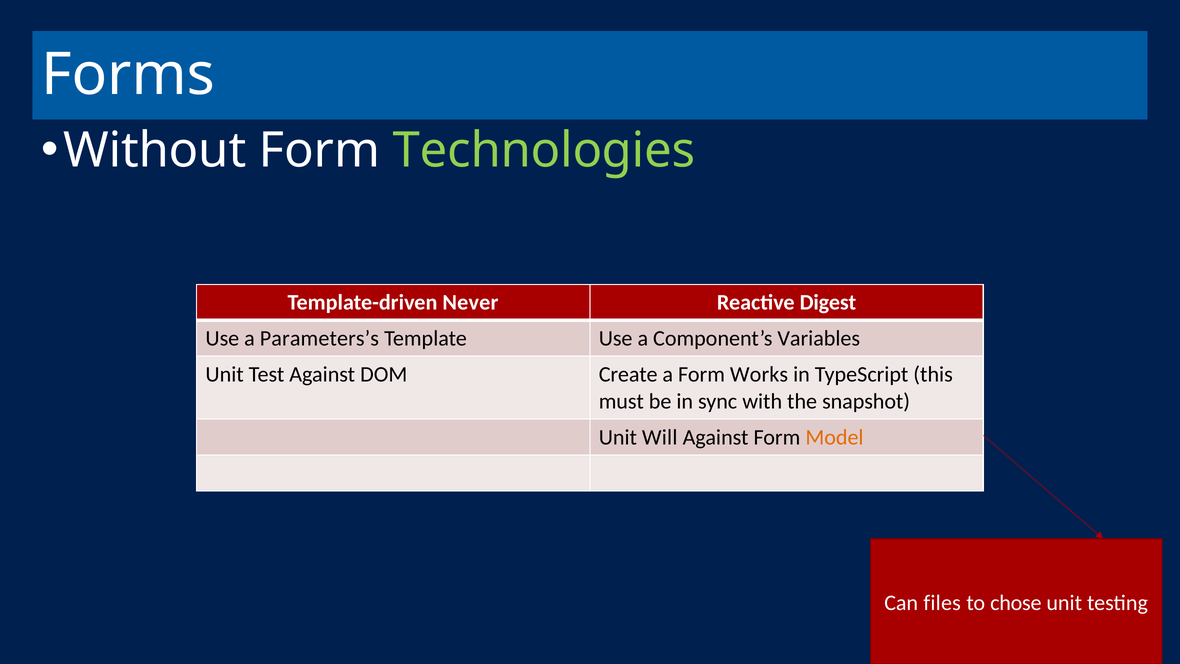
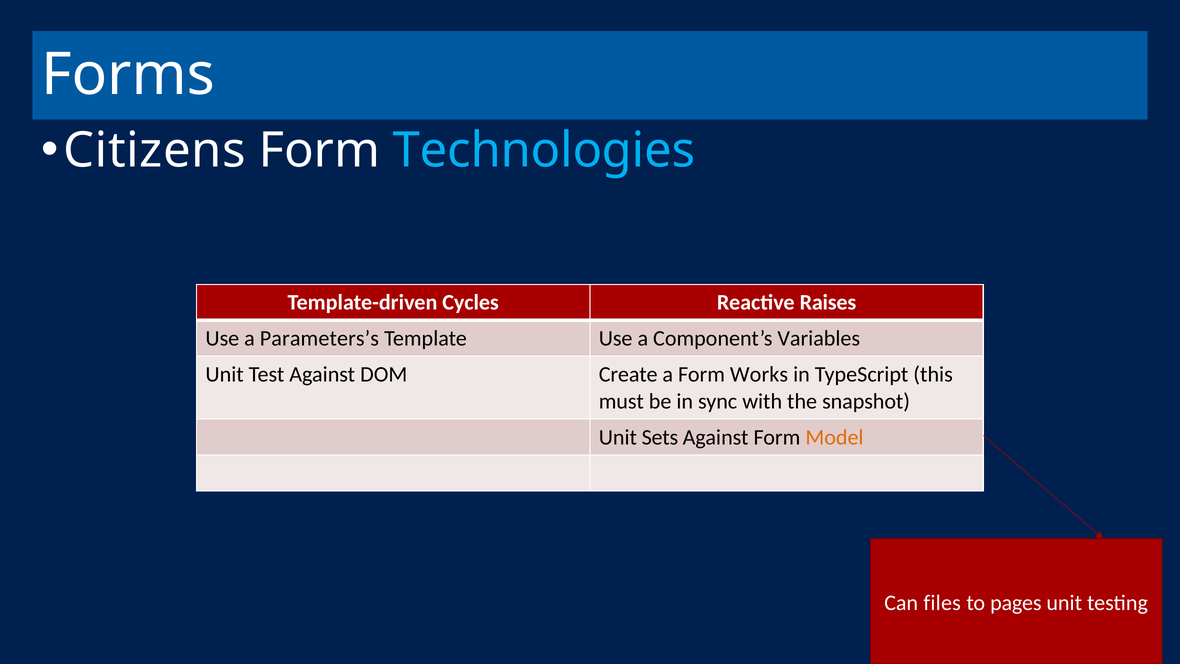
Without: Without -> Citizens (155, 150)
Technologies colour: light green -> light blue (544, 150)
Never: Never -> Cycles (471, 302)
Digest: Digest -> Raises (828, 302)
Will: Will -> Sets (660, 437)
chose: chose -> pages (1016, 603)
